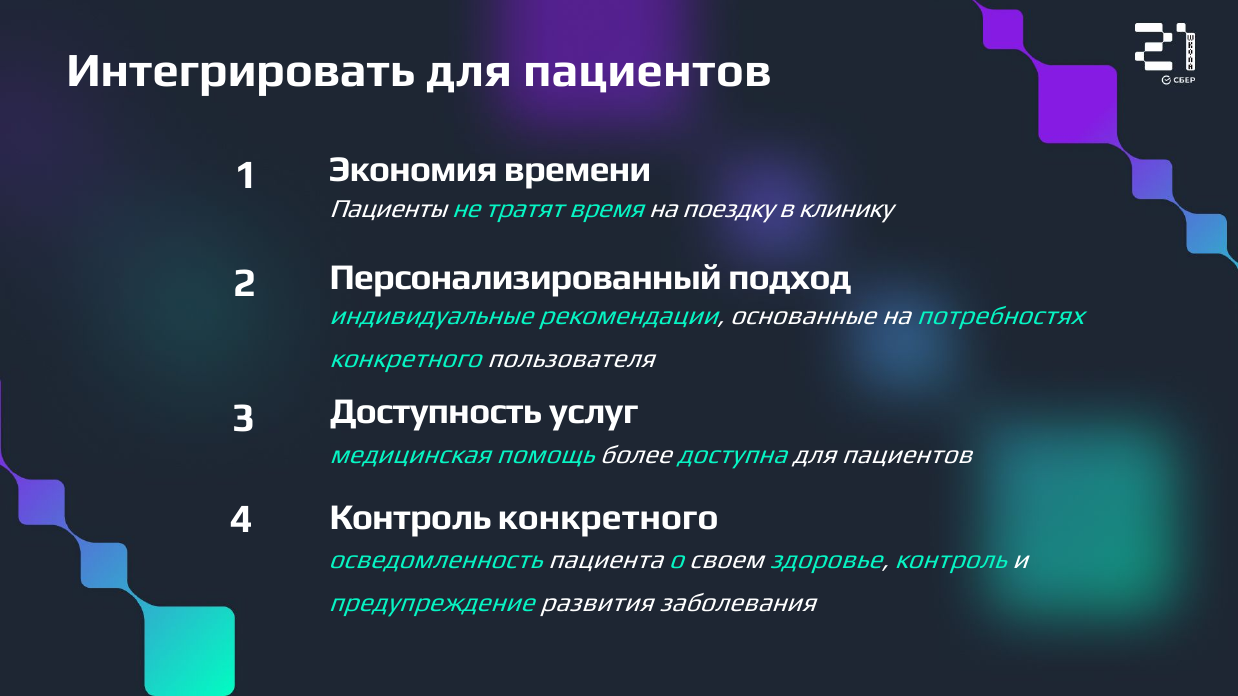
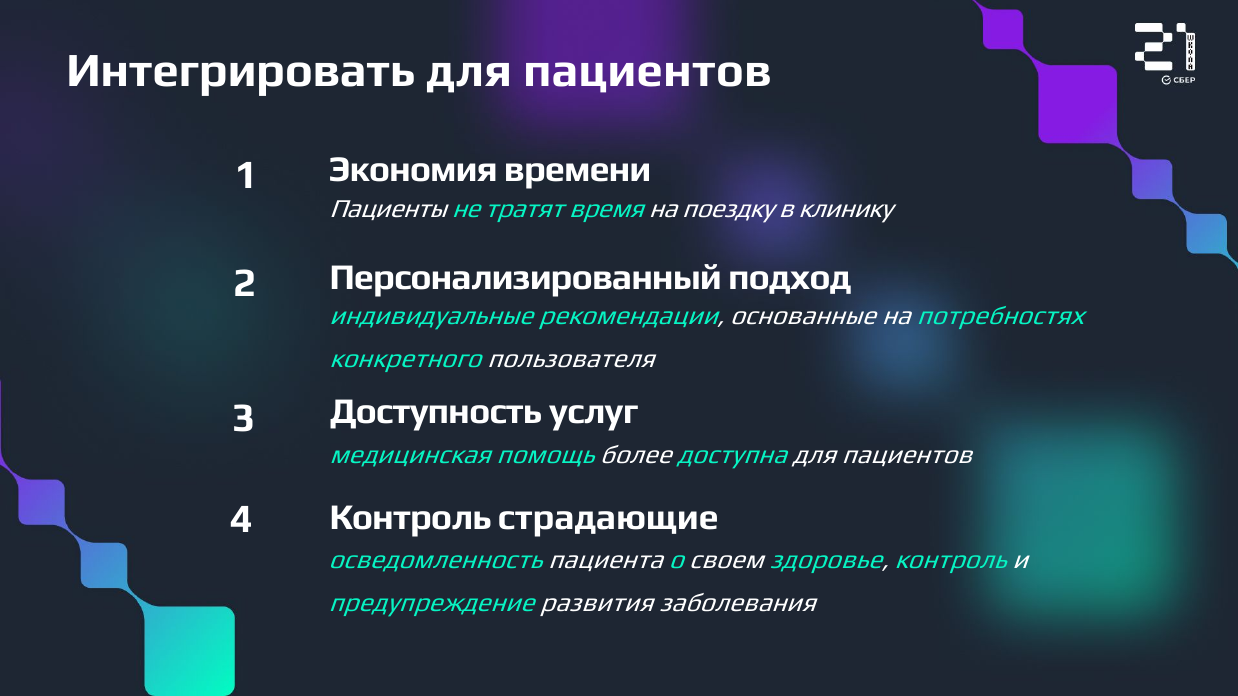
Контроль конкретного: конкретного -> страдающие (608, 517)
